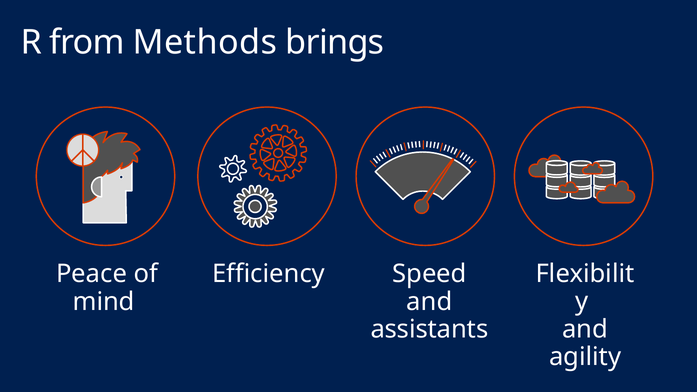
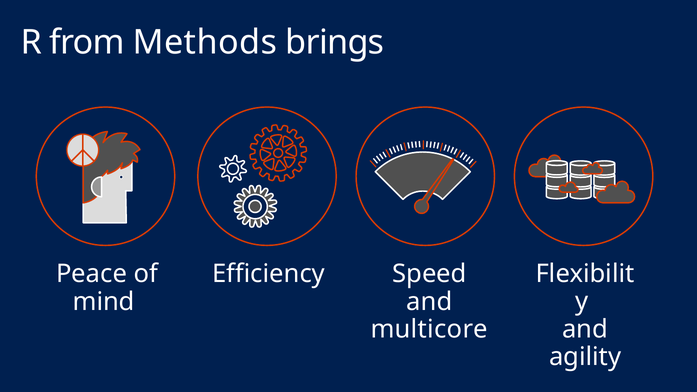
assistants: assistants -> multicore (429, 329)
